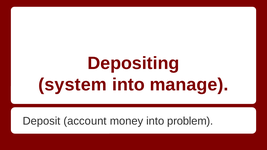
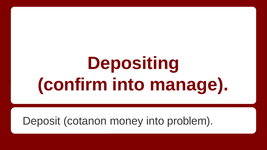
system: system -> confirm (73, 85)
account: account -> cotanon (85, 121)
